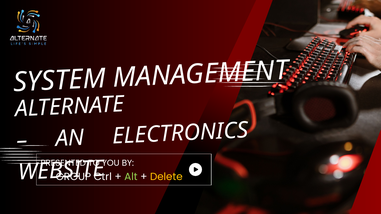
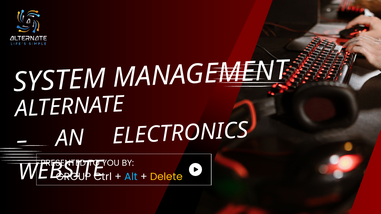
Alt colour: light green -> light blue (131, 177)
